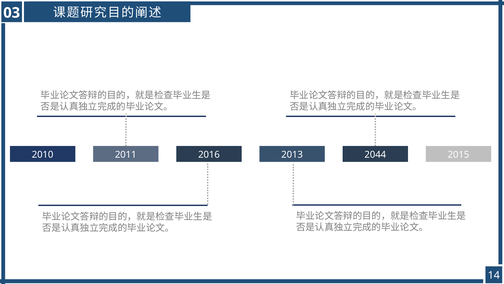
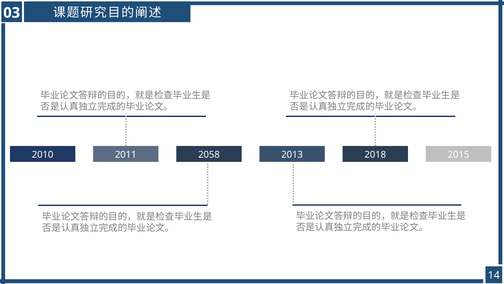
2016: 2016 -> 2058 (209, 154)
2044: 2044 -> 2018 (375, 154)
